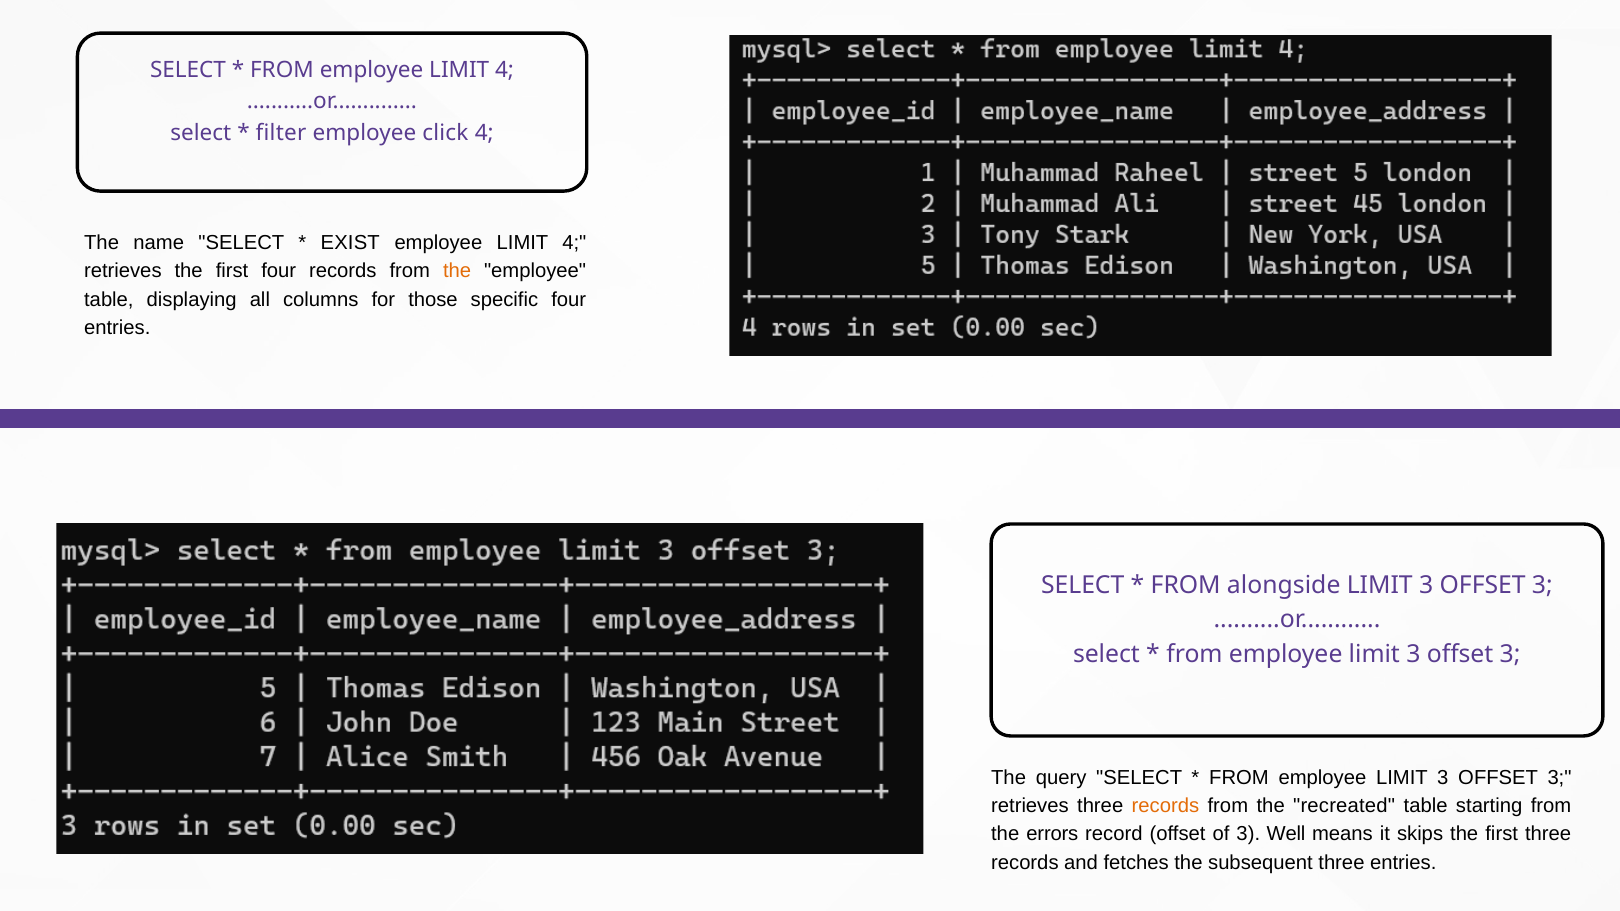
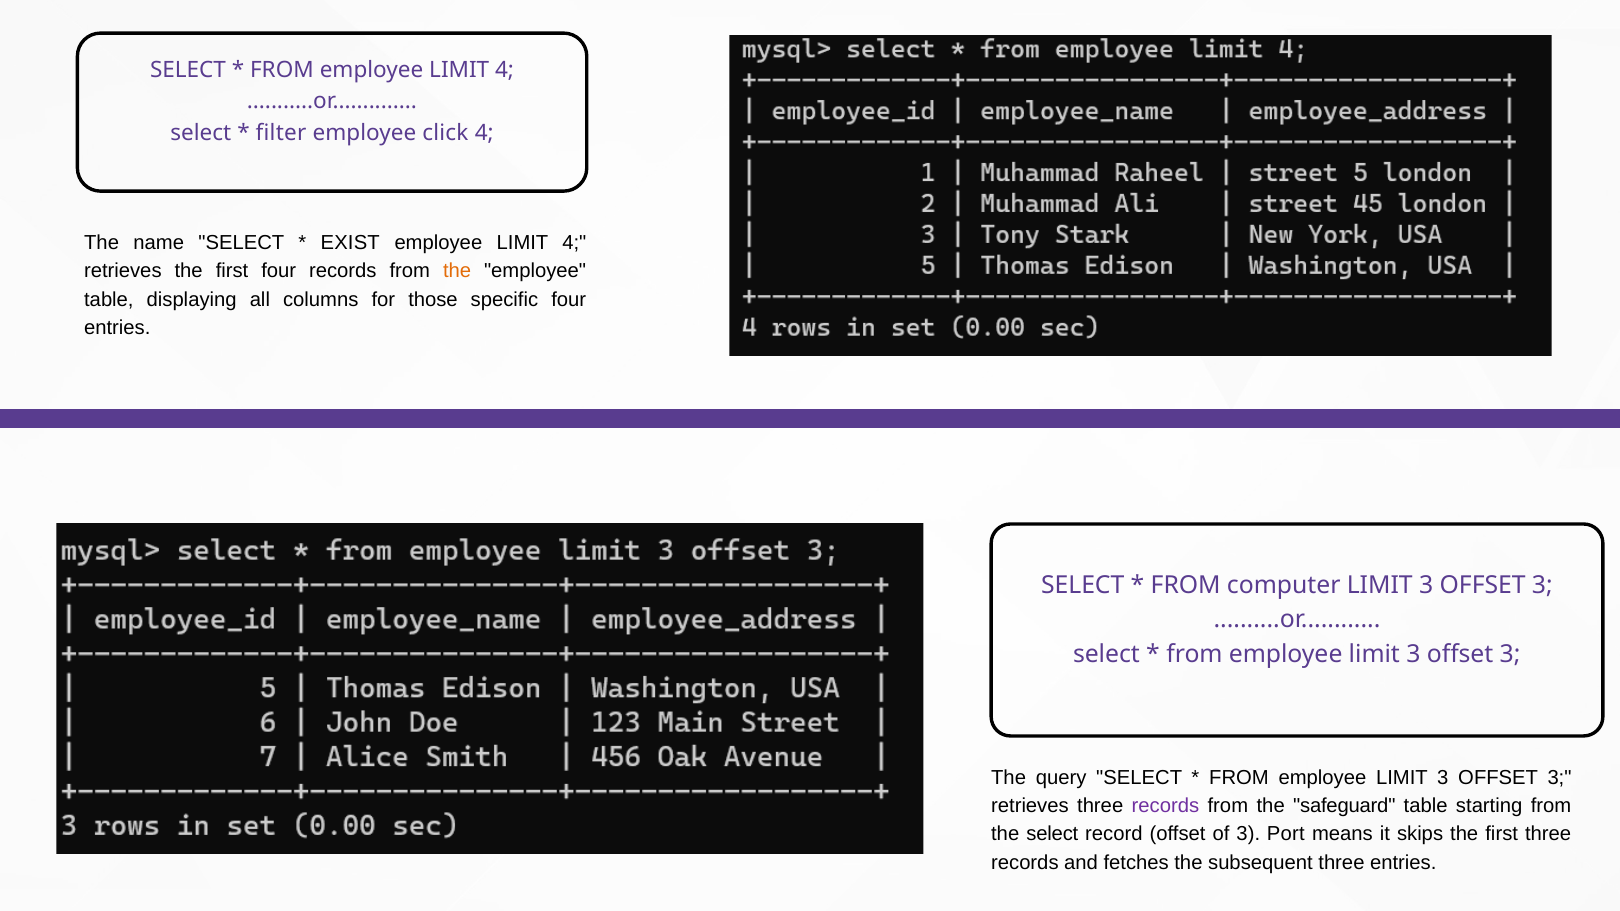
alongside: alongside -> computer (1284, 585)
records colour: orange -> purple (1165, 806)
recreated: recreated -> safeguard (1344, 806)
the errors: errors -> select (1052, 834)
Well: Well -> Port (1286, 834)
